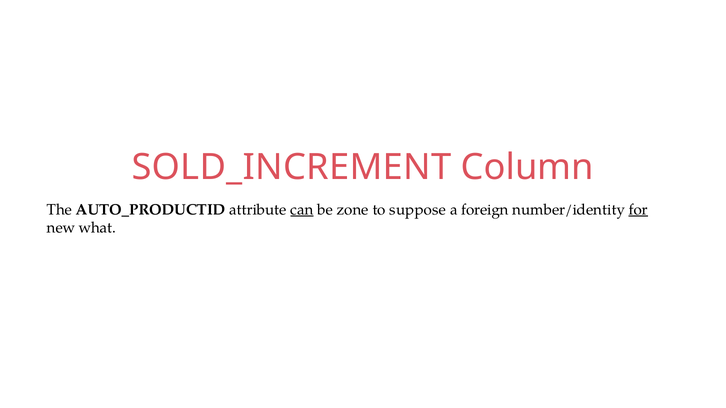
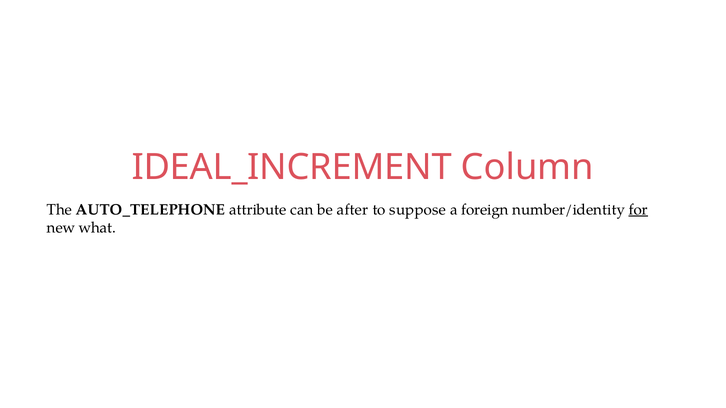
SOLD_INCREMENT: SOLD_INCREMENT -> IDEAL_INCREMENT (292, 168)
AUTO_PRODUCTID: AUTO_PRODUCTID -> AUTO_TELEPHONE (151, 210)
can underline: present -> none (302, 210)
zone: zone -> after (353, 210)
